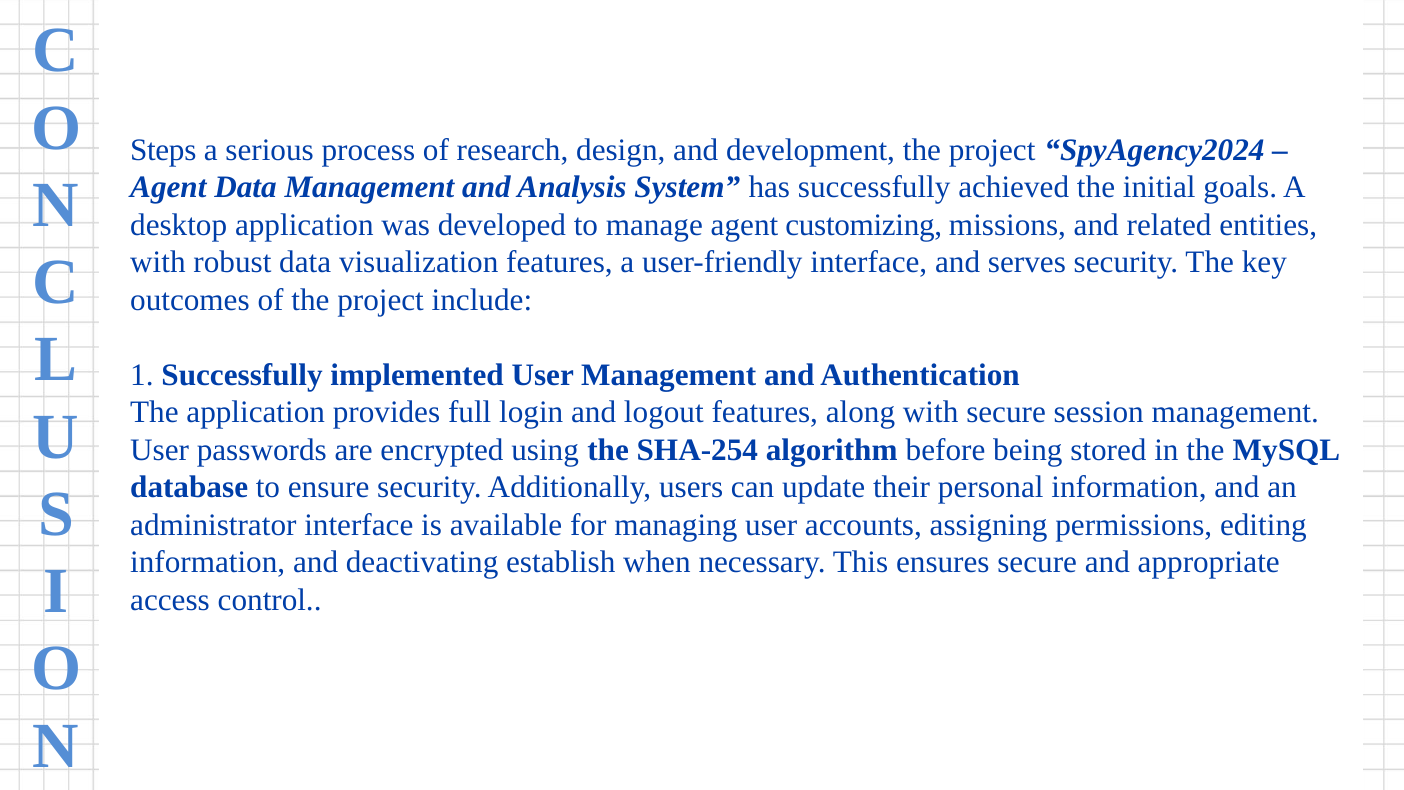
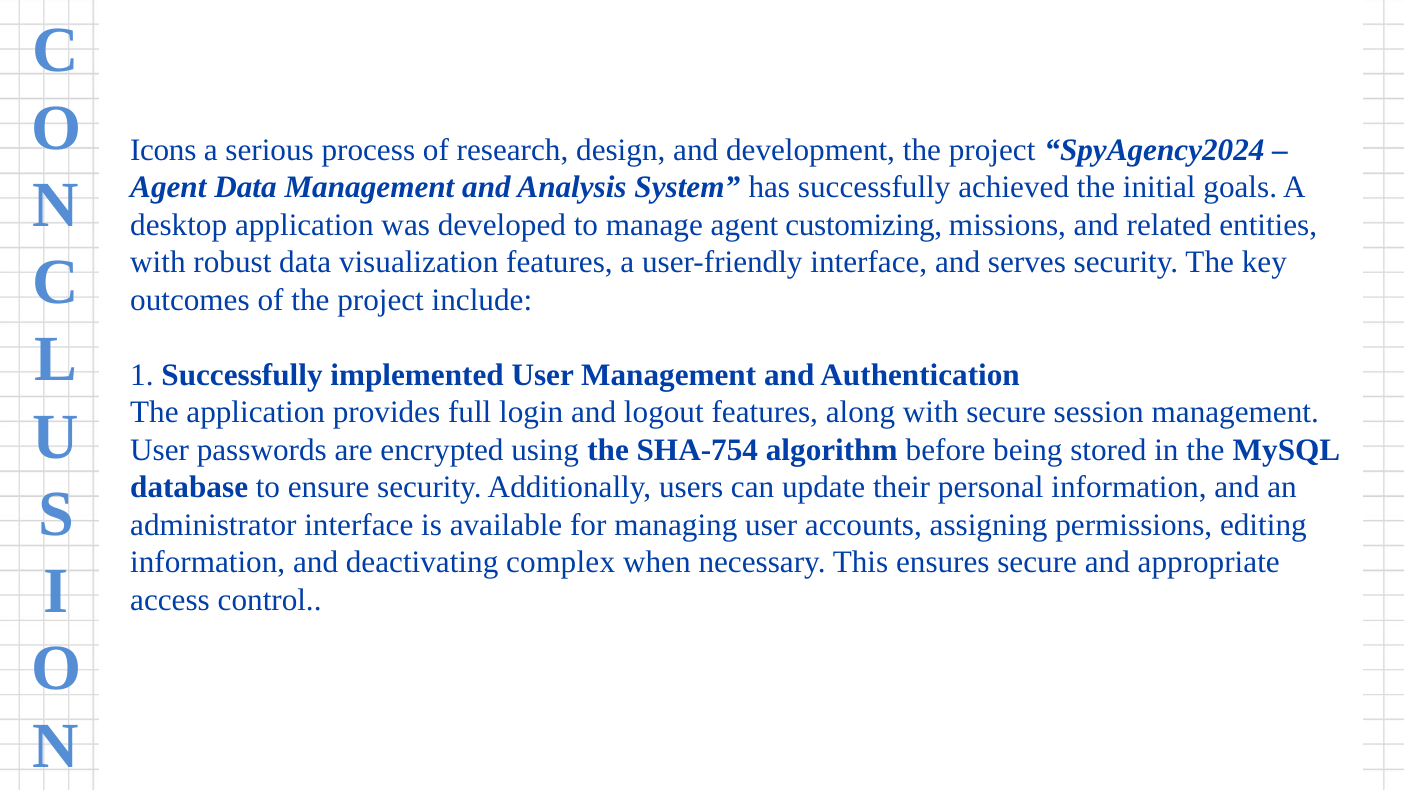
Steps: Steps -> Icons (163, 150)
SHA-254: SHA-254 -> SHA-754 (697, 450)
establish: establish -> complex (561, 562)
